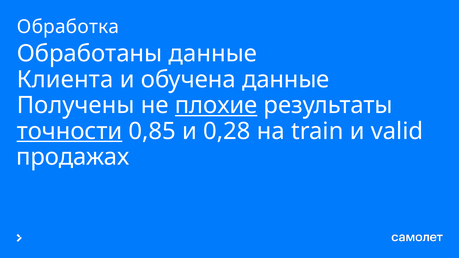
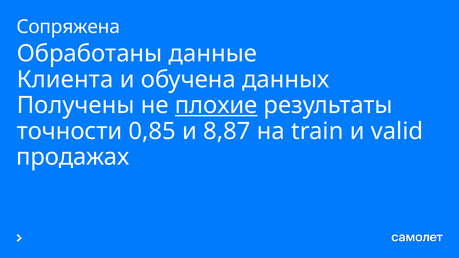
Обработка: Обработка -> Сопряжена (68, 27)
обучена данные: данные -> данных (286, 80)
точности underline: present -> none (69, 131)
0,28: 0,28 -> 8,87 (227, 131)
